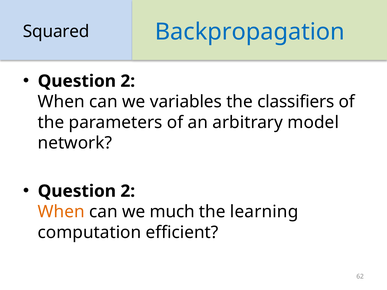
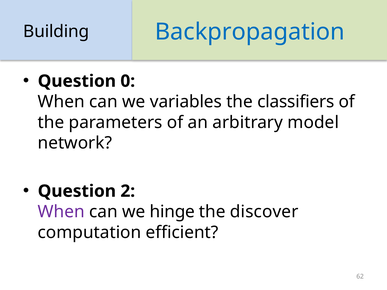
Squared: Squared -> Building (56, 31)
2: 2 -> 0 (128, 81)
When colour: orange -> purple (61, 212)
much: much -> hinge (172, 212)
learning: learning -> discover (264, 212)
